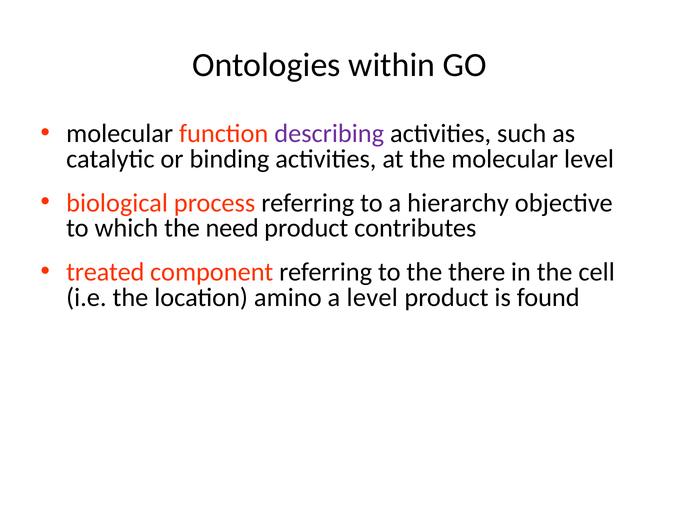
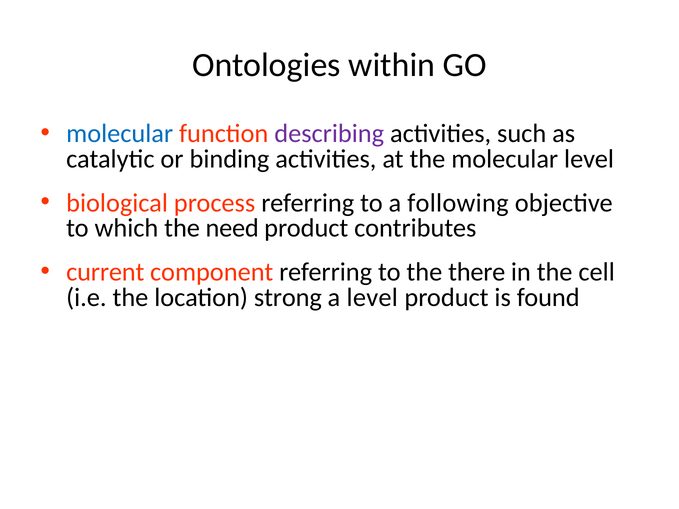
molecular colour: black -> blue (120, 134)
hierarchy: hierarchy -> following (458, 203)
treated: treated -> current (105, 272)
amino: amino -> strong (288, 298)
